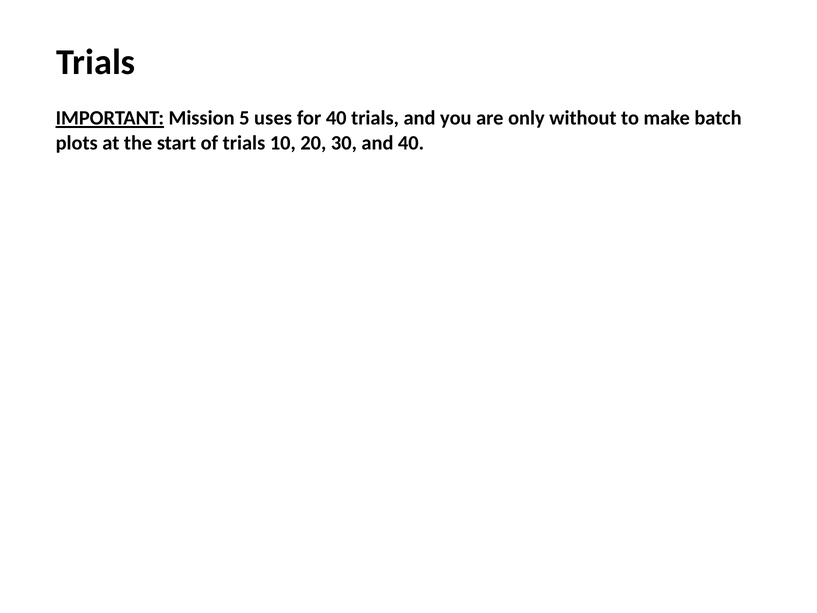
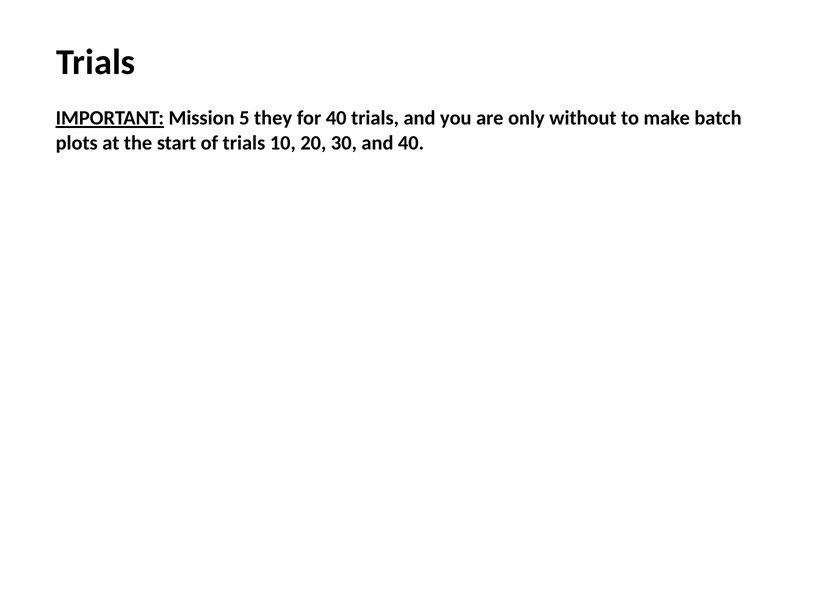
uses: uses -> they (273, 118)
